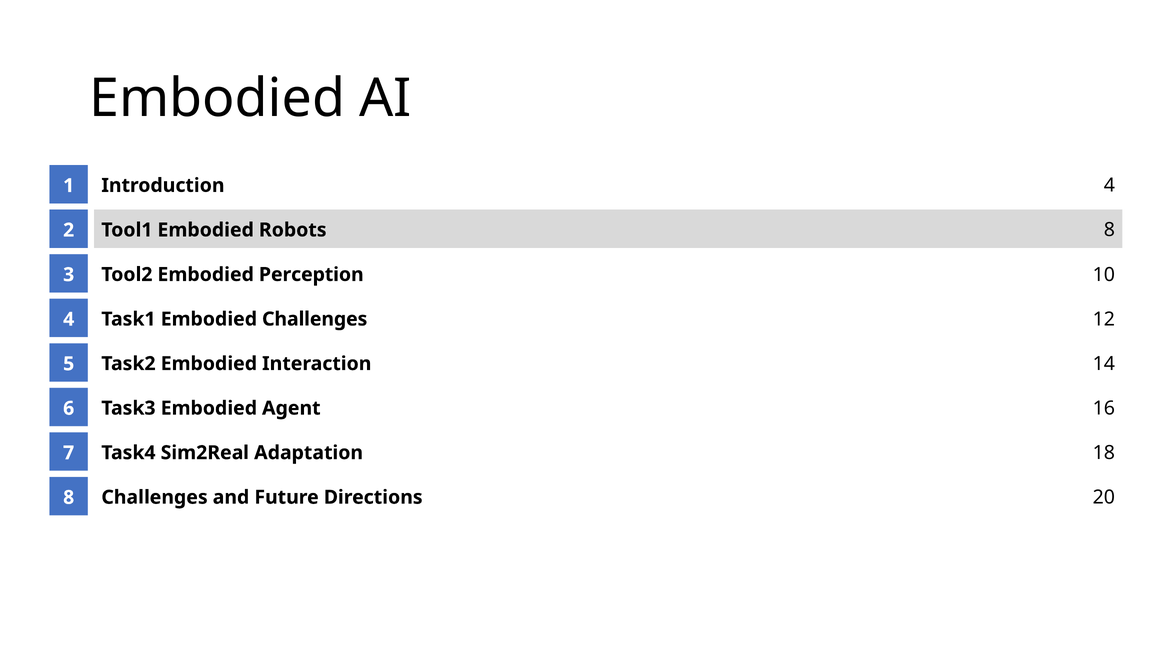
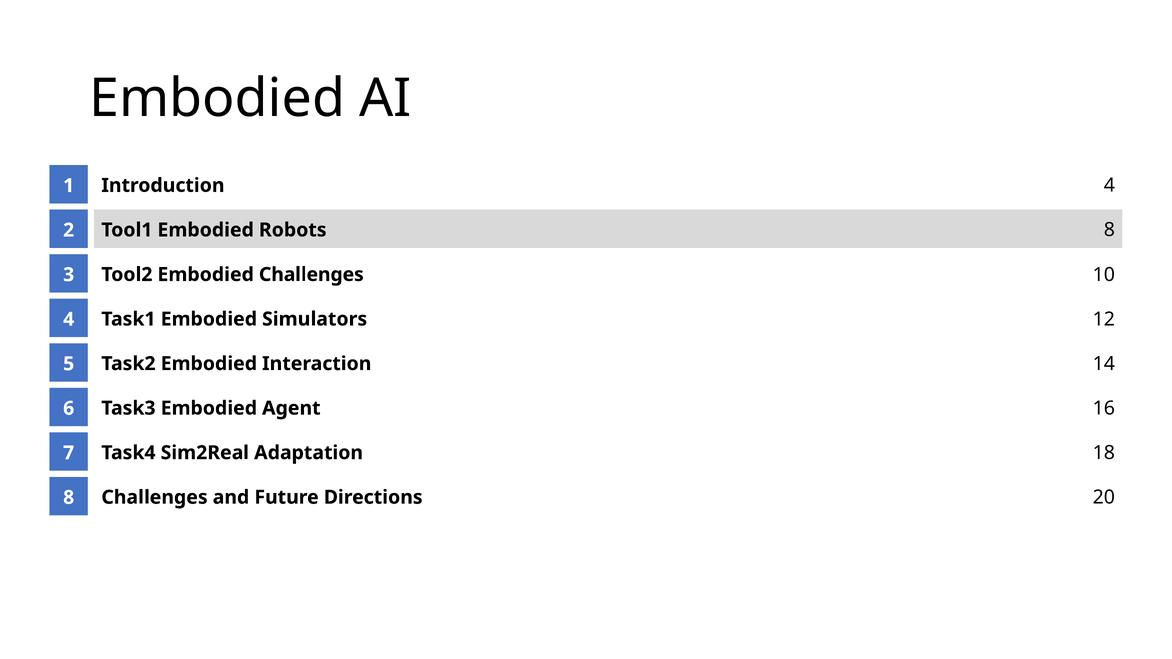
Embodied Perception: Perception -> Challenges (311, 275)
Embodied Challenges: Challenges -> Simulators (315, 319)
